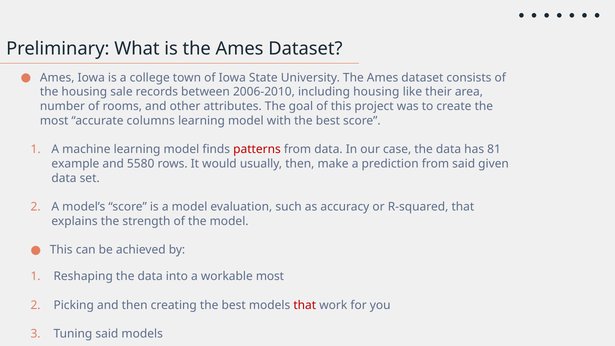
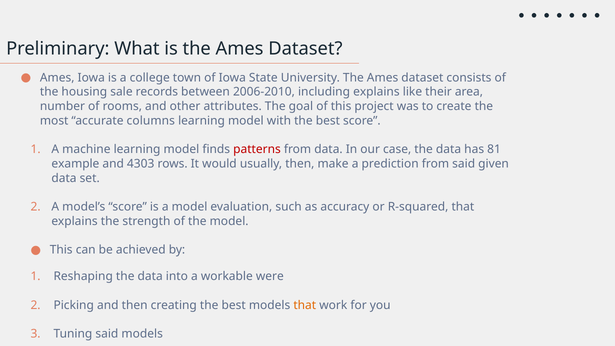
including housing: housing -> explains (376, 92)
5580: 5580 -> 4303 (141, 164)
workable most: most -> were (270, 277)
that colour: red -> orange (305, 305)
